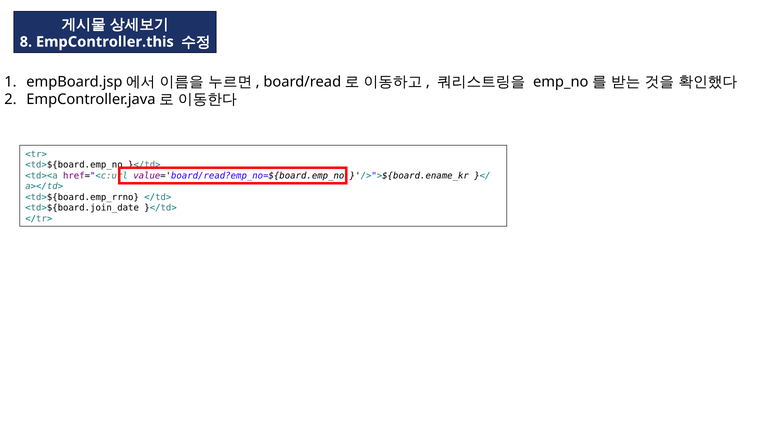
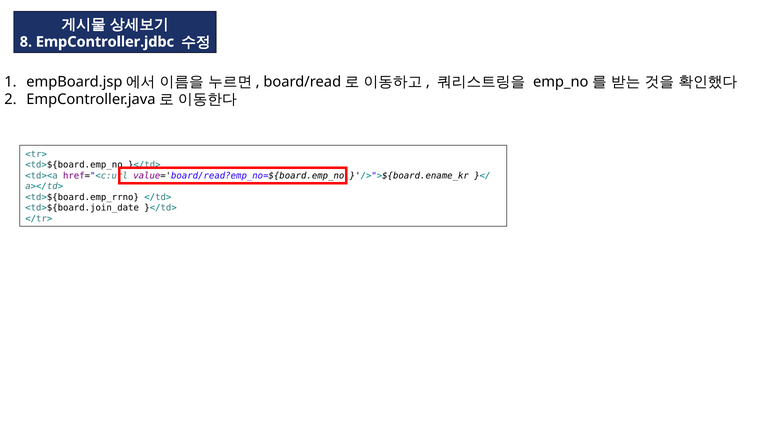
EmpController.this: EmpController.this -> EmpController.jdbc (105, 42)
